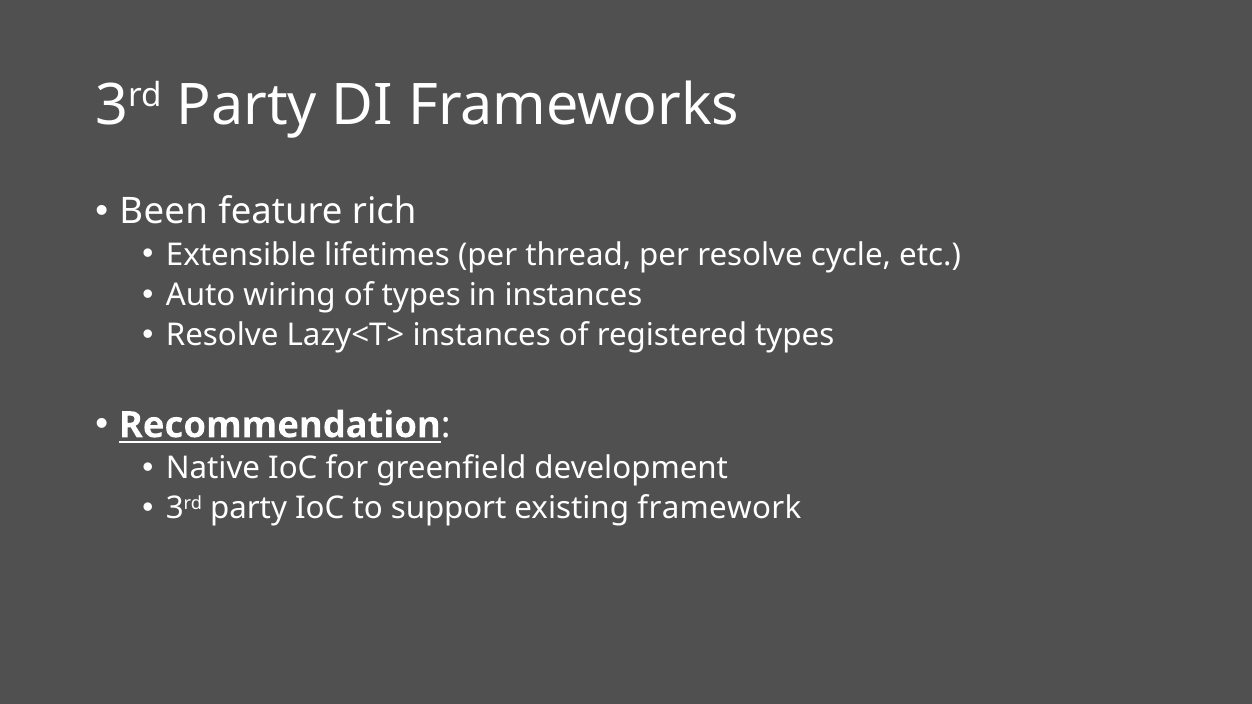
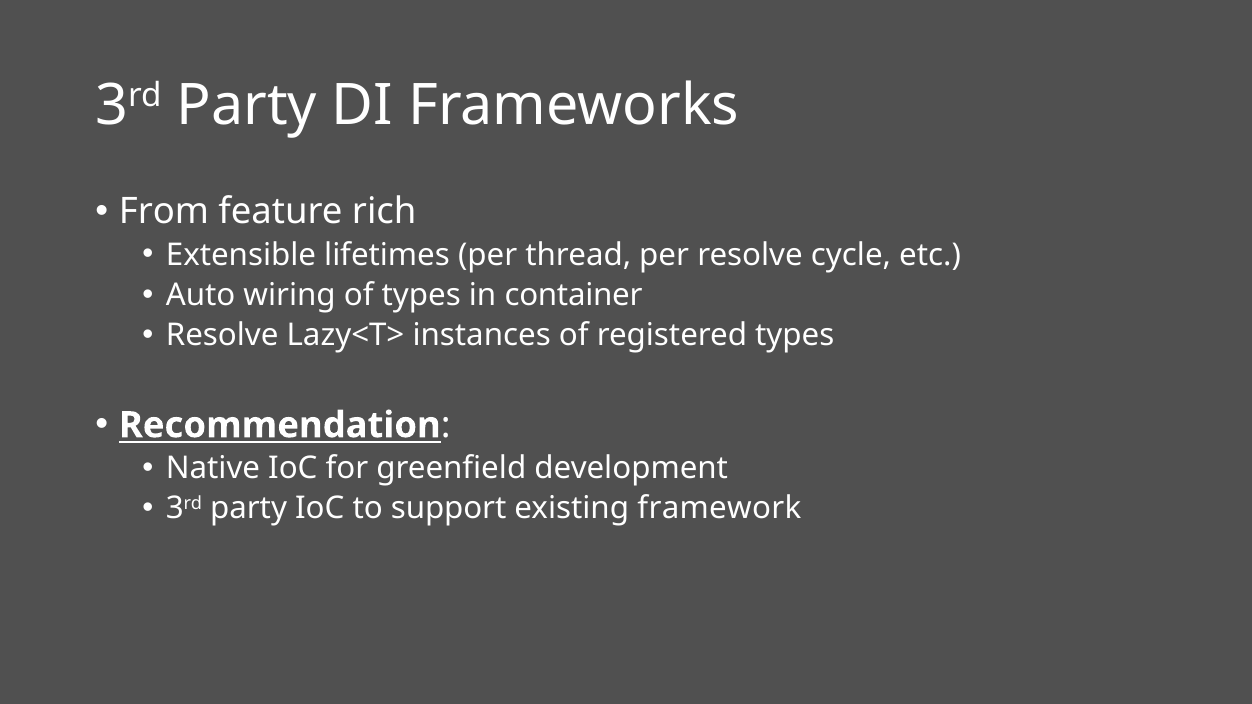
Been: Been -> From (164, 212)
in instances: instances -> container (574, 295)
